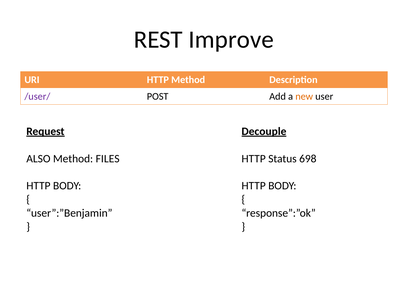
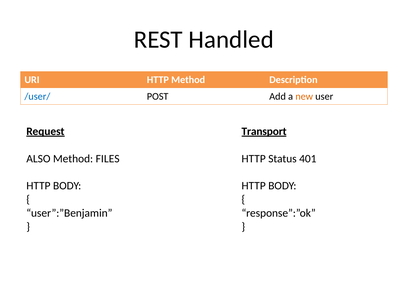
Improve: Improve -> Handled (231, 39)
/user/ colour: purple -> blue (37, 96)
Decouple: Decouple -> Transport (264, 131)
698: 698 -> 401 (308, 159)
